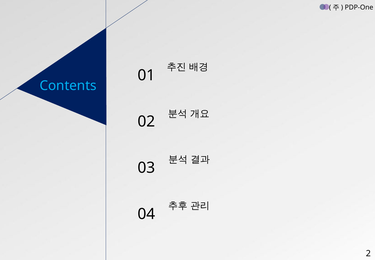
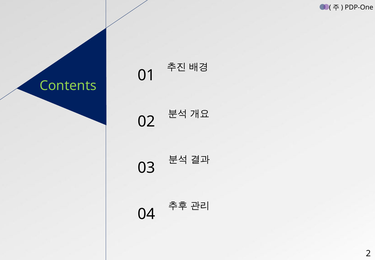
Contents colour: light blue -> light green (68, 86)
